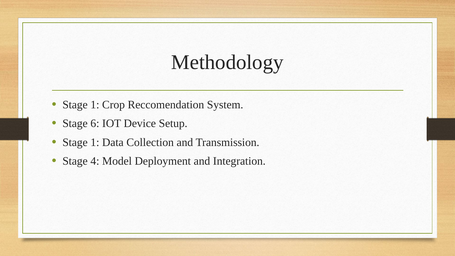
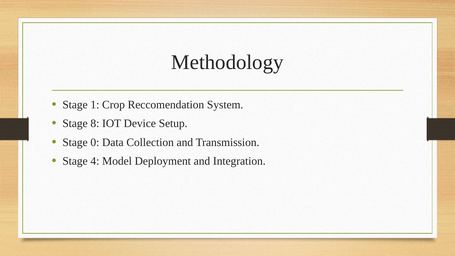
6: 6 -> 8 (95, 124)
1: 1 -> 0 (95, 142)
